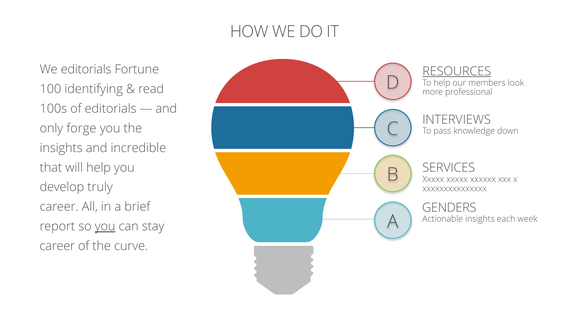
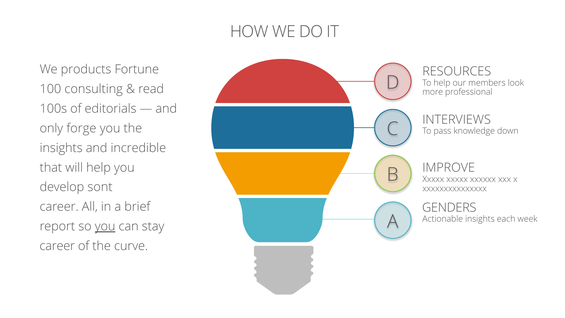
We editorials: editorials -> products (86, 69)
RESOURCES underline: present -> none (457, 71)
identifying: identifying -> consulting (94, 89)
SERVICES: SERVICES -> IMPROVE (449, 168)
truly: truly -> sont (100, 187)
